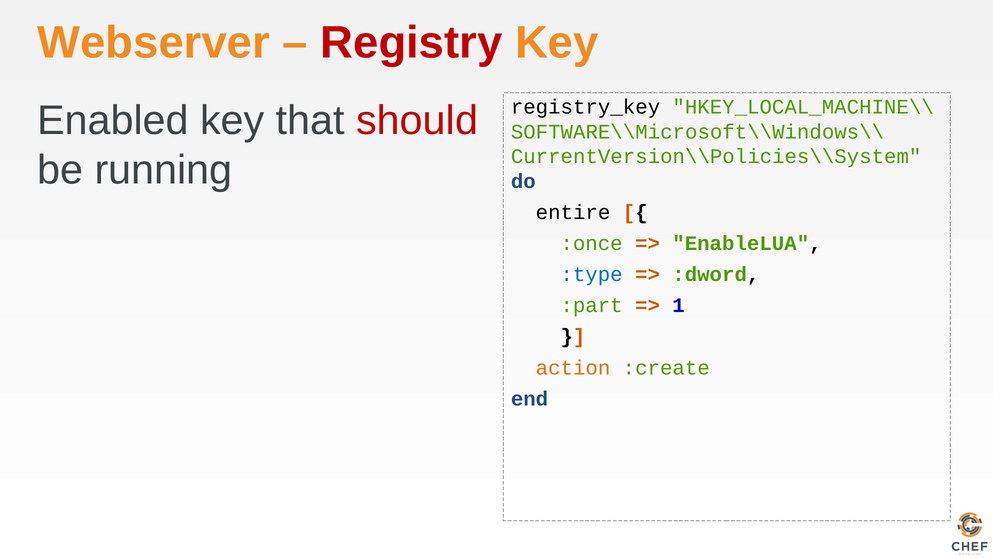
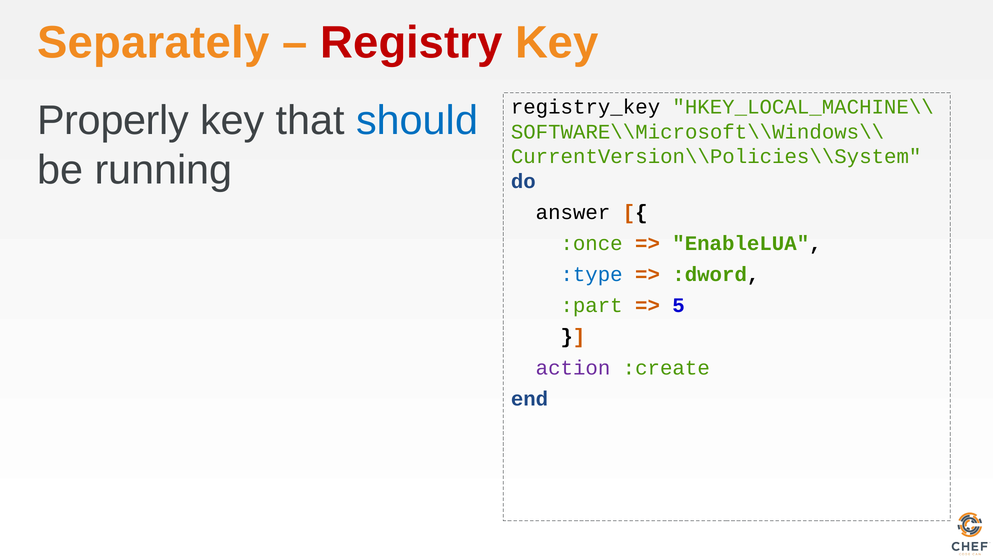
Webserver: Webserver -> Separately (153, 43)
Enabled: Enabled -> Properly (113, 121)
should colour: red -> blue (417, 121)
entire: entire -> answer (573, 213)
1: 1 -> 5 (679, 306)
action colour: orange -> purple (573, 368)
